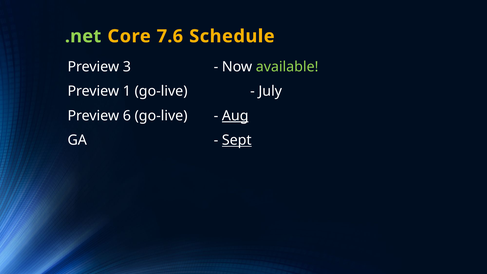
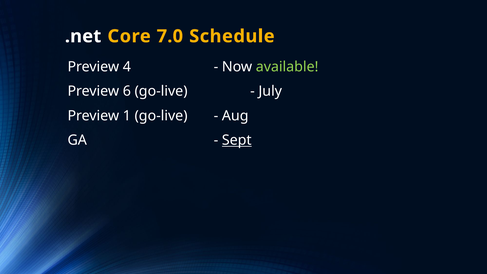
.net colour: light green -> white (83, 36)
7.6: 7.6 -> 7.0 (170, 36)
3: 3 -> 4 (127, 67)
1: 1 -> 6 (127, 91)
6: 6 -> 1 (127, 116)
Aug underline: present -> none (235, 116)
